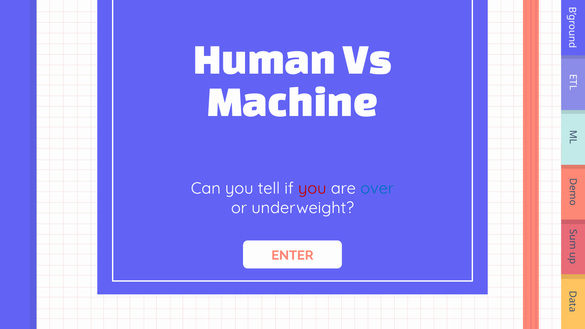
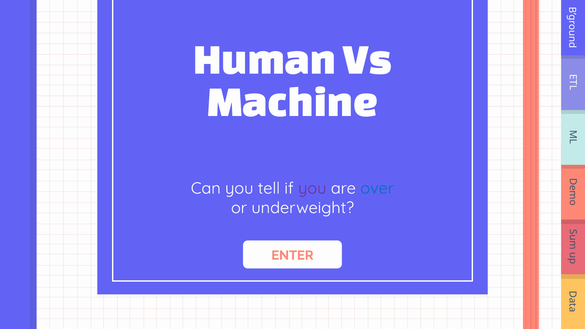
you colour: red -> purple (312, 188)
